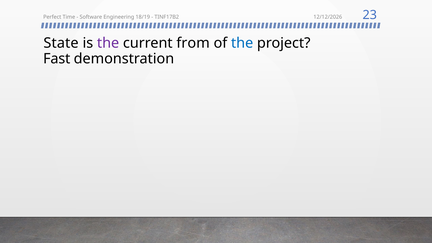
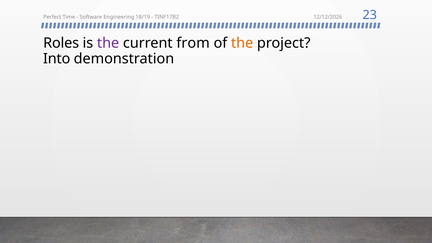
State: State -> Roles (61, 43)
the colour: blue -> orange (242, 43)
Fast: Fast -> Into (57, 59)
